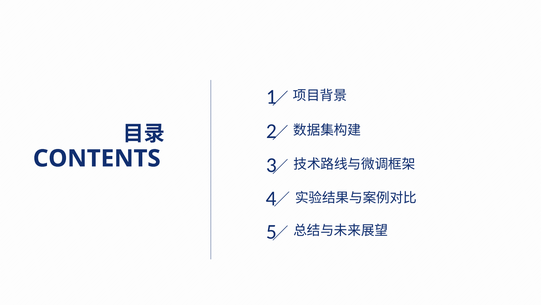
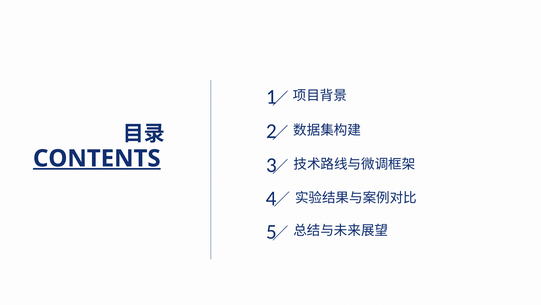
CONTENTS underline: none -> present (97, 158)
